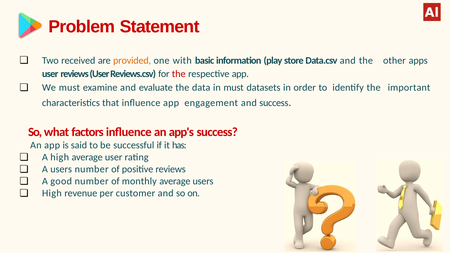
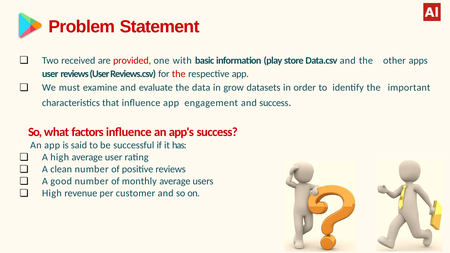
provided colour: orange -> red (132, 60)
in must: must -> grow (234, 88)
A users: users -> clean (61, 169)
